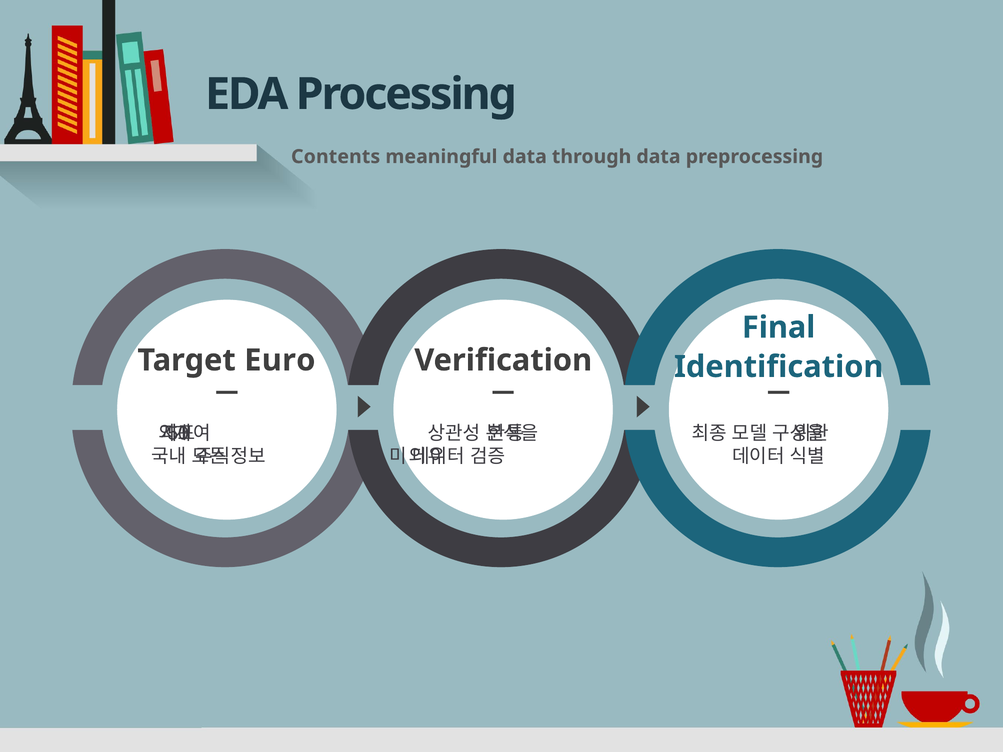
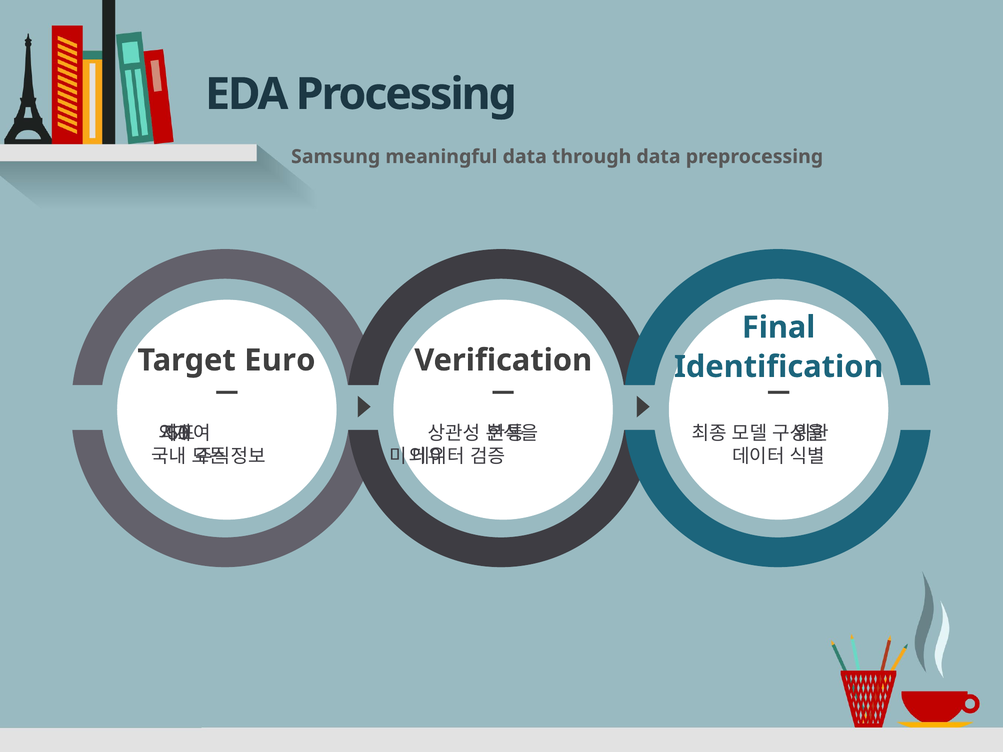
Contents: Contents -> Samsung (336, 157)
